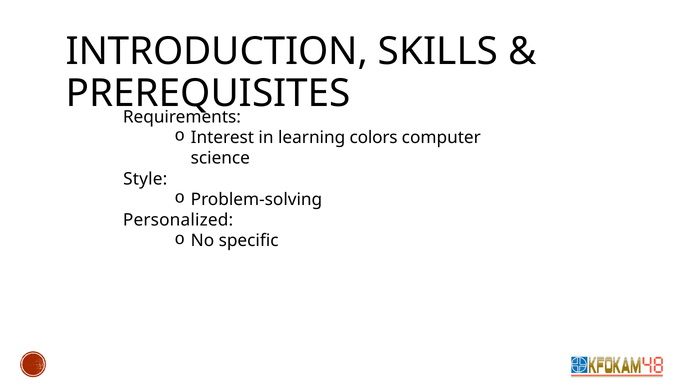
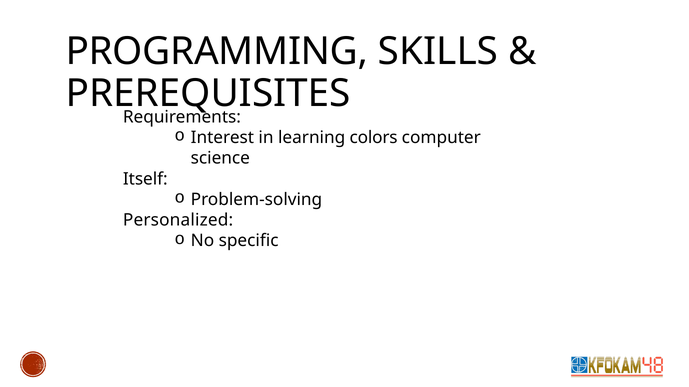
INTRODUCTION: INTRODUCTION -> PROGRAMMING (217, 52)
Style: Style -> Itself (145, 179)
